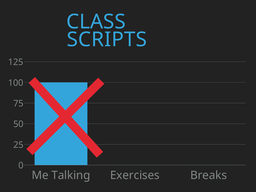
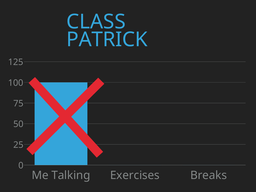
SCRIPTS: SCRIPTS -> PATRICK (107, 40)
